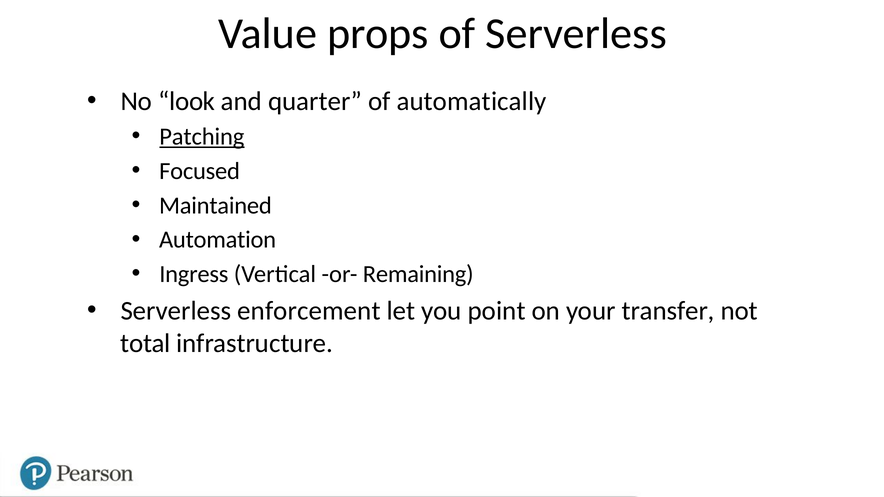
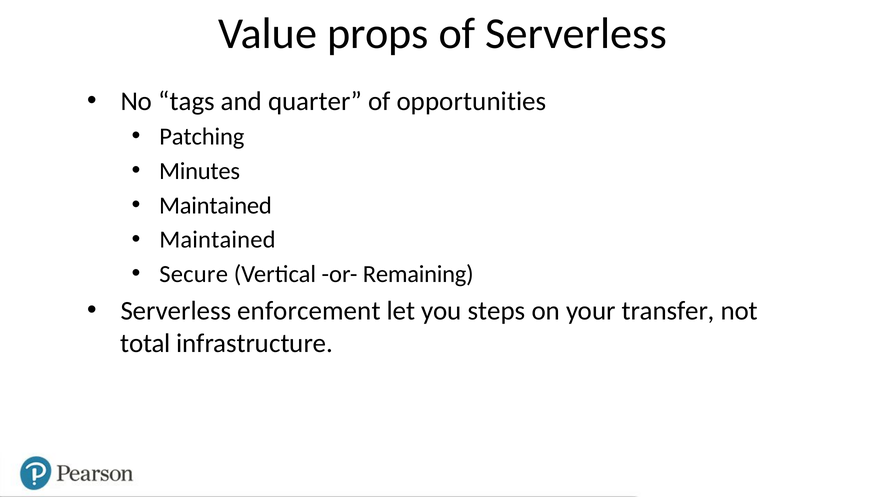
look: look -> tags (187, 101)
automatically: automatically -> opportunities (472, 101)
Patching underline: present -> none (202, 137)
Focused: Focused -> Minutes (200, 171)
Automation: Automation -> Maintained (217, 240)
Ingress: Ingress -> Secure (194, 274)
point: point -> steps (497, 311)
